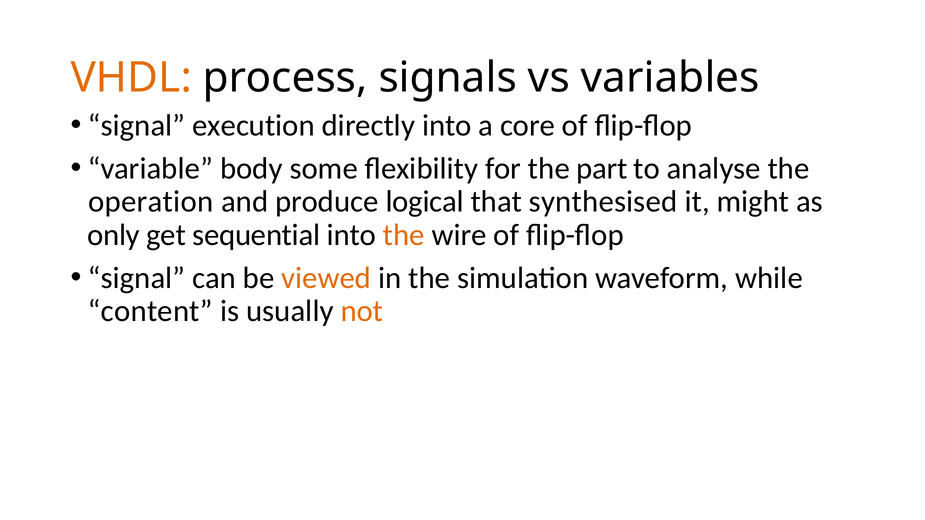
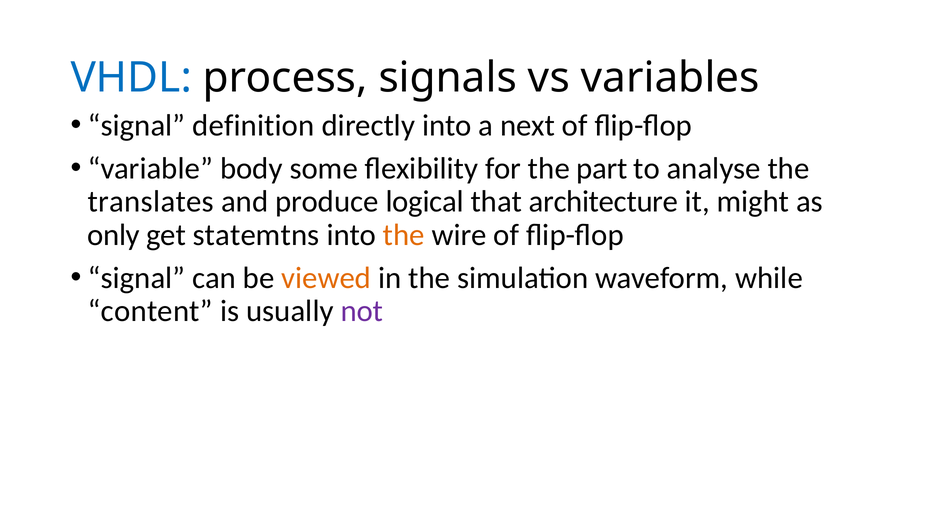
VHDL colour: orange -> blue (131, 78)
execution: execution -> definition (253, 126)
core: core -> next (527, 126)
operation: operation -> translates (151, 202)
synthesised: synthesised -> architecture (603, 202)
sequential: sequential -> statemtns (256, 235)
not colour: orange -> purple (362, 311)
